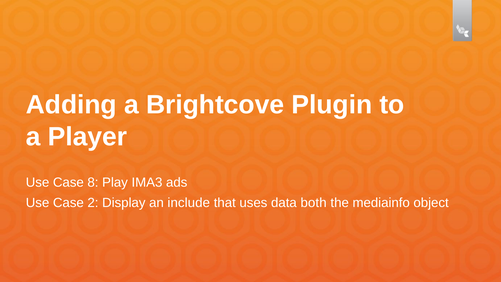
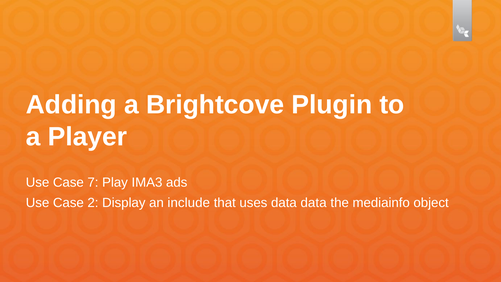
8: 8 -> 7 (93, 182)
data both: both -> data (314, 203)
